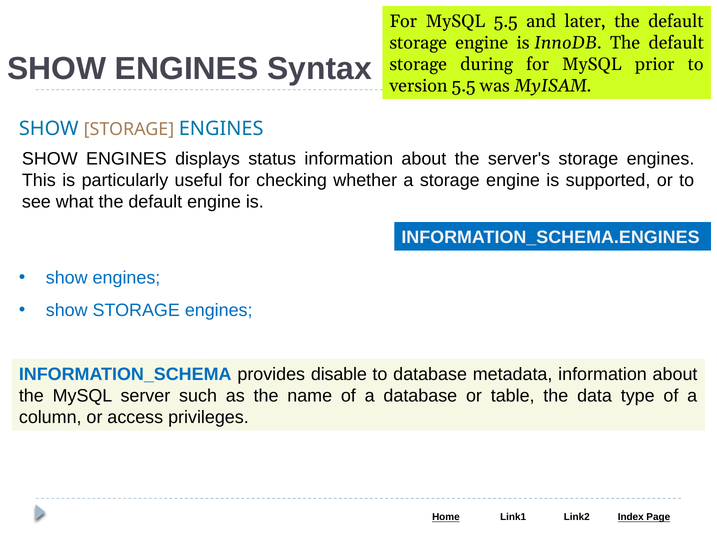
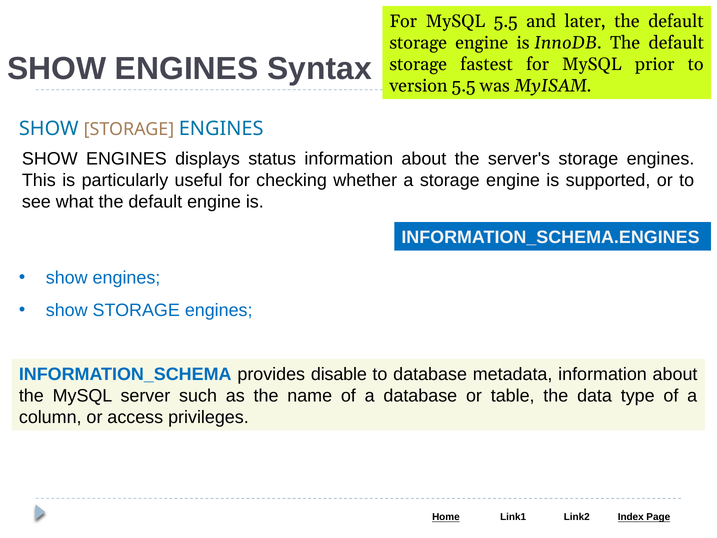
during: during -> fastest (487, 65)
